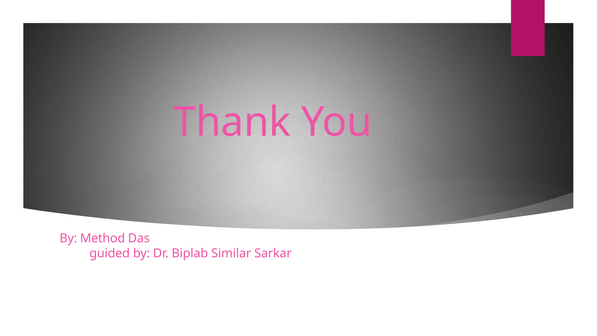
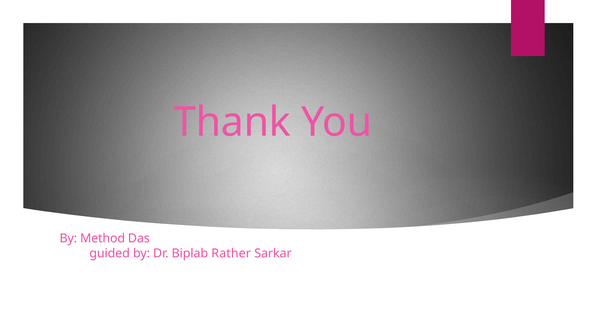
Similar: Similar -> Rather (231, 253)
